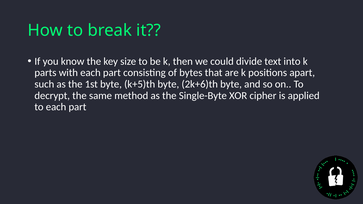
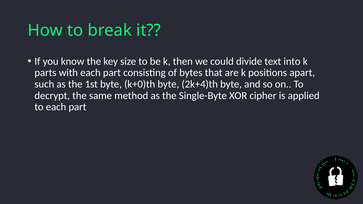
k+5)th: k+5)th -> k+0)th (140, 84)
2k+6)th: 2k+6)th -> 2k+4)th (200, 84)
